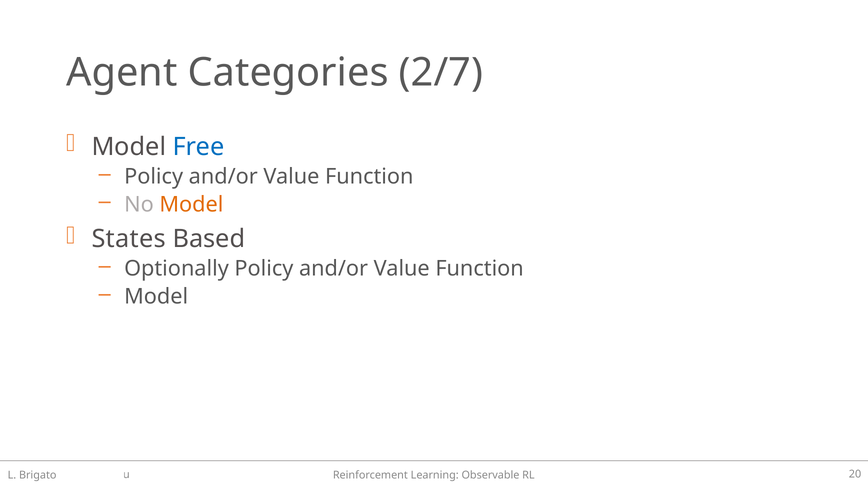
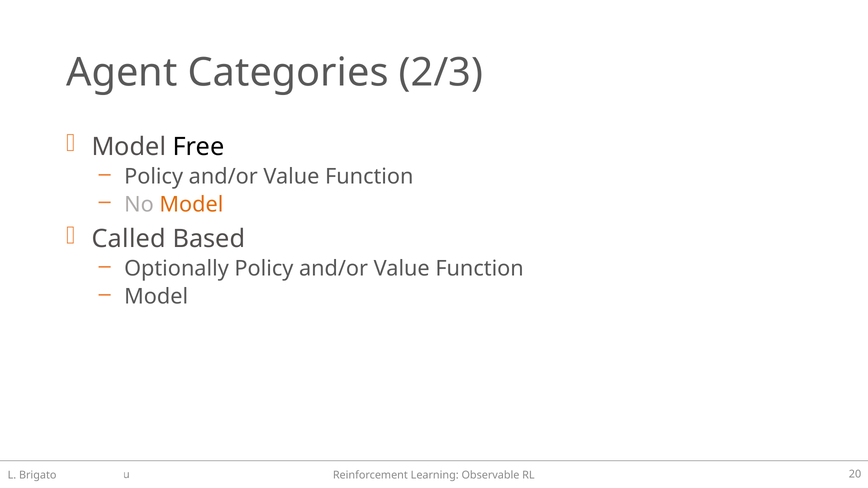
2/7: 2/7 -> 2/3 (441, 73)
Free colour: blue -> black (198, 147)
States: States -> Called (129, 239)
